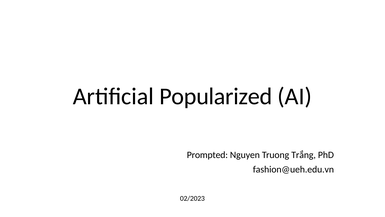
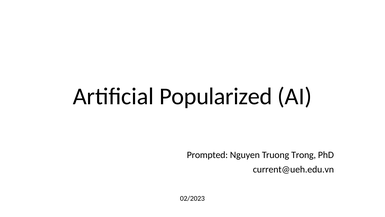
Trắng: Trắng -> Trong (304, 155)
fashion@ueh.edu.vn: fashion@ueh.edu.vn -> current@ueh.edu.vn (293, 169)
